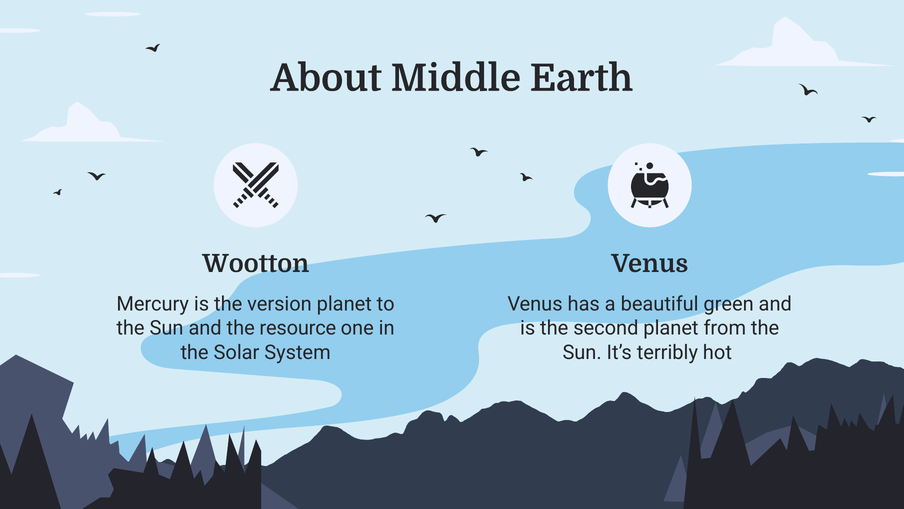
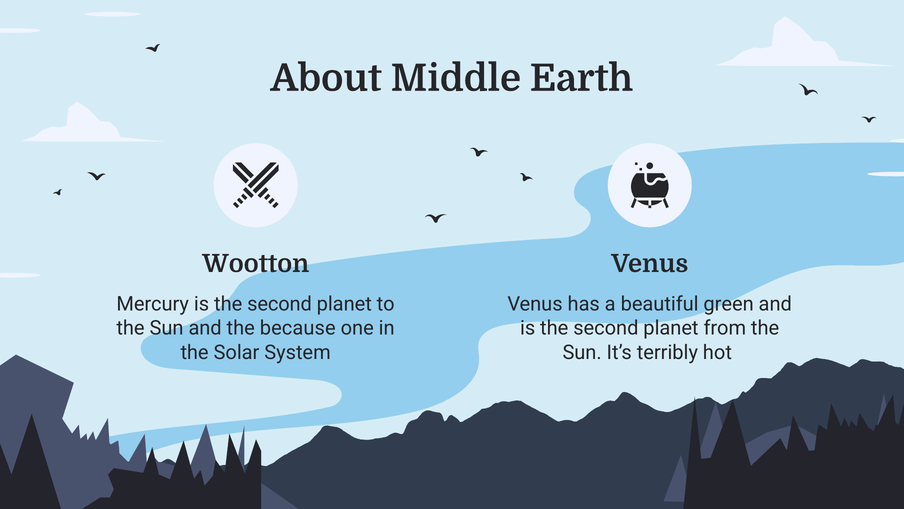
Mercury is the version: version -> second (280, 304)
resource: resource -> because (298, 328)
